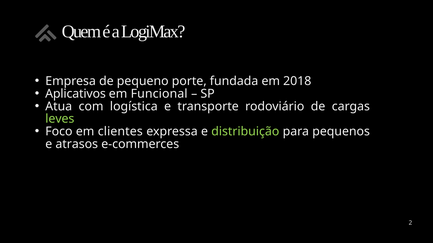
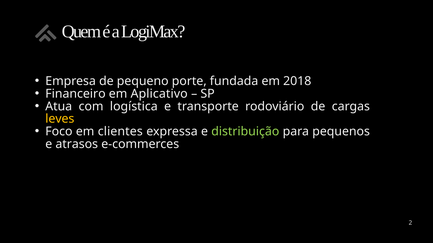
Aplicativos: Aplicativos -> Financeiro (75, 94)
Funcional: Funcional -> Aplicativo (159, 94)
leves colour: light green -> yellow (60, 119)
